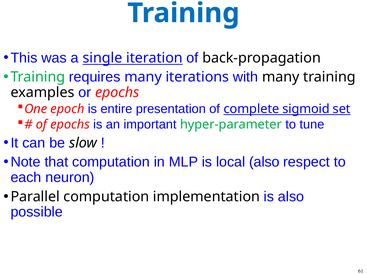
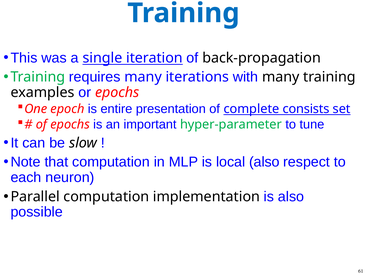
sigmoid: sigmoid -> consists (306, 109)
